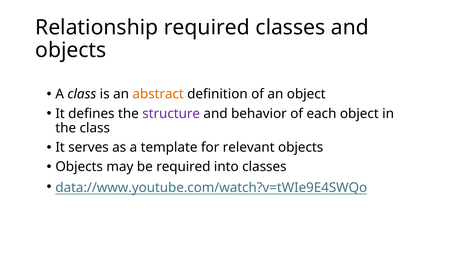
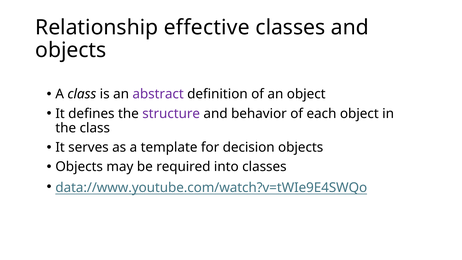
Relationship required: required -> effective (207, 27)
abstract colour: orange -> purple (158, 94)
relevant: relevant -> decision (249, 147)
